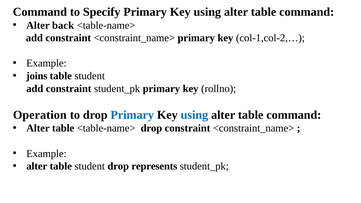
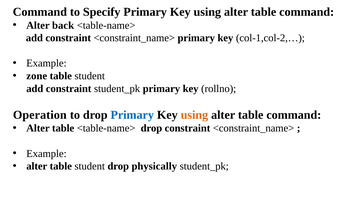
joins: joins -> zone (37, 76)
using colour: blue -> orange (194, 115)
represents: represents -> physically (154, 166)
